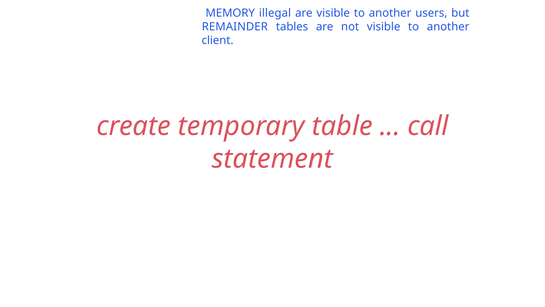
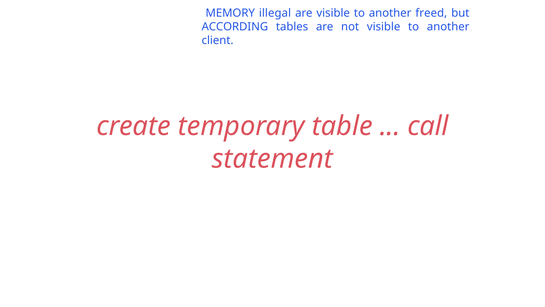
users: users -> freed (431, 13)
REMAINDER: REMAINDER -> ACCORDING (235, 27)
